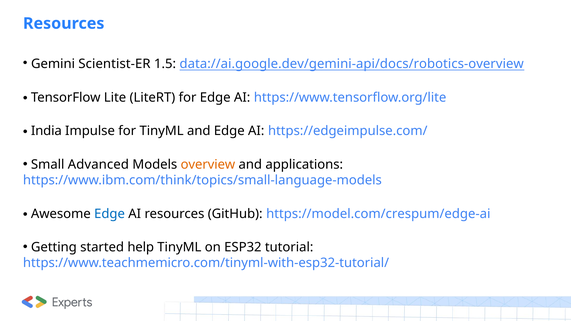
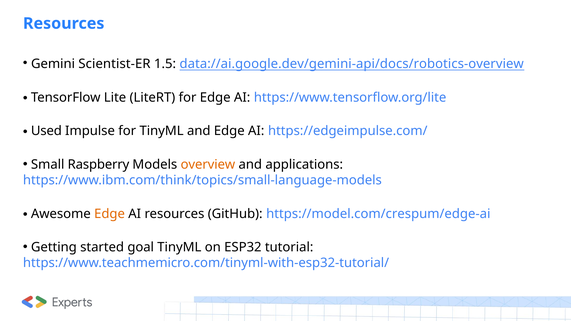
India: India -> Used (46, 131)
Advanced: Advanced -> Raspberry (98, 165)
Edge colour: blue -> orange (110, 214)
help: help -> goal (141, 247)
